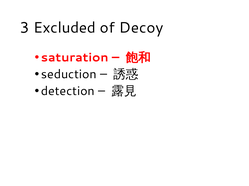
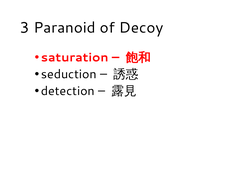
Excluded: Excluded -> Paranoid (64, 28)
